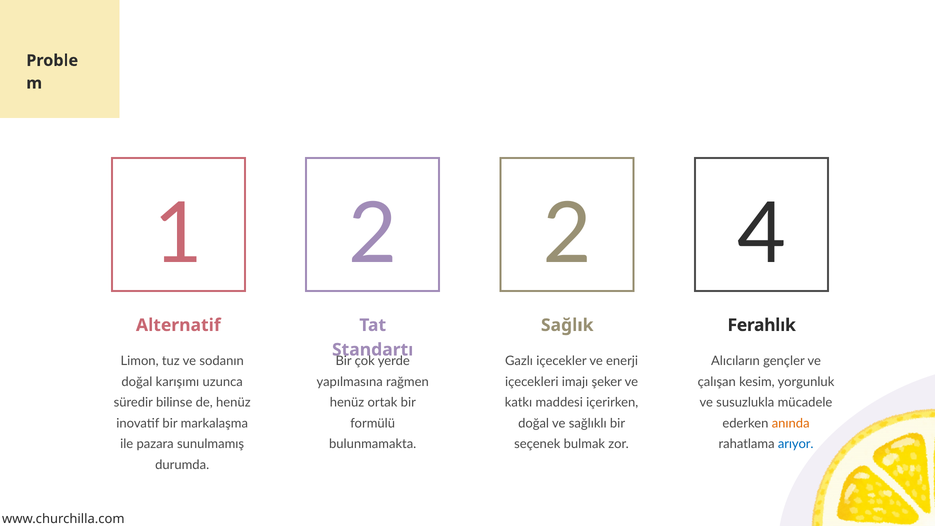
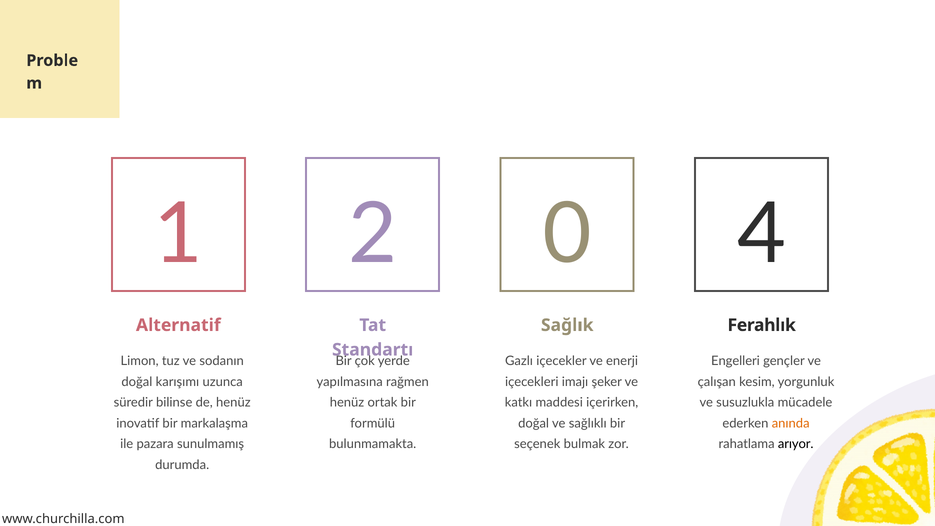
2 2: 2 -> 0 (567, 235)
Alıcıların: Alıcıların -> Engelleri (735, 361)
arıyor colour: blue -> black (796, 444)
